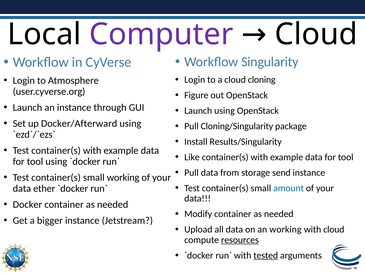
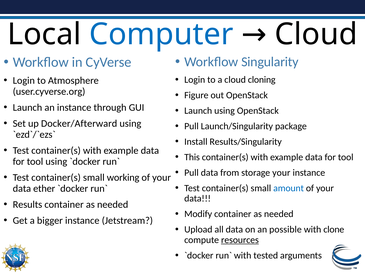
Computer colour: purple -> blue (161, 34)
Cloning/Singularity: Cloning/Singularity -> Launch/Singularity (237, 126)
Like: Like -> This (192, 157)
storage send: send -> your (281, 172)
Docker: Docker -> Results (27, 204)
an working: working -> possible (285, 229)
with cloud: cloud -> clone (334, 229)
tested underline: present -> none (266, 255)
